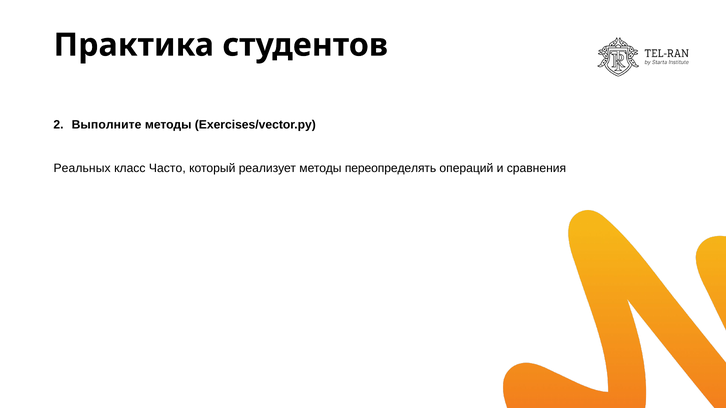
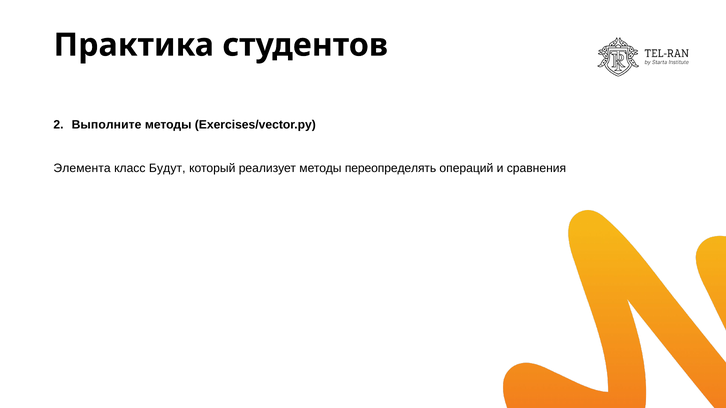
Реальных: Реальных -> Элемента (82, 168)
Часто: Часто -> Будут (167, 168)
